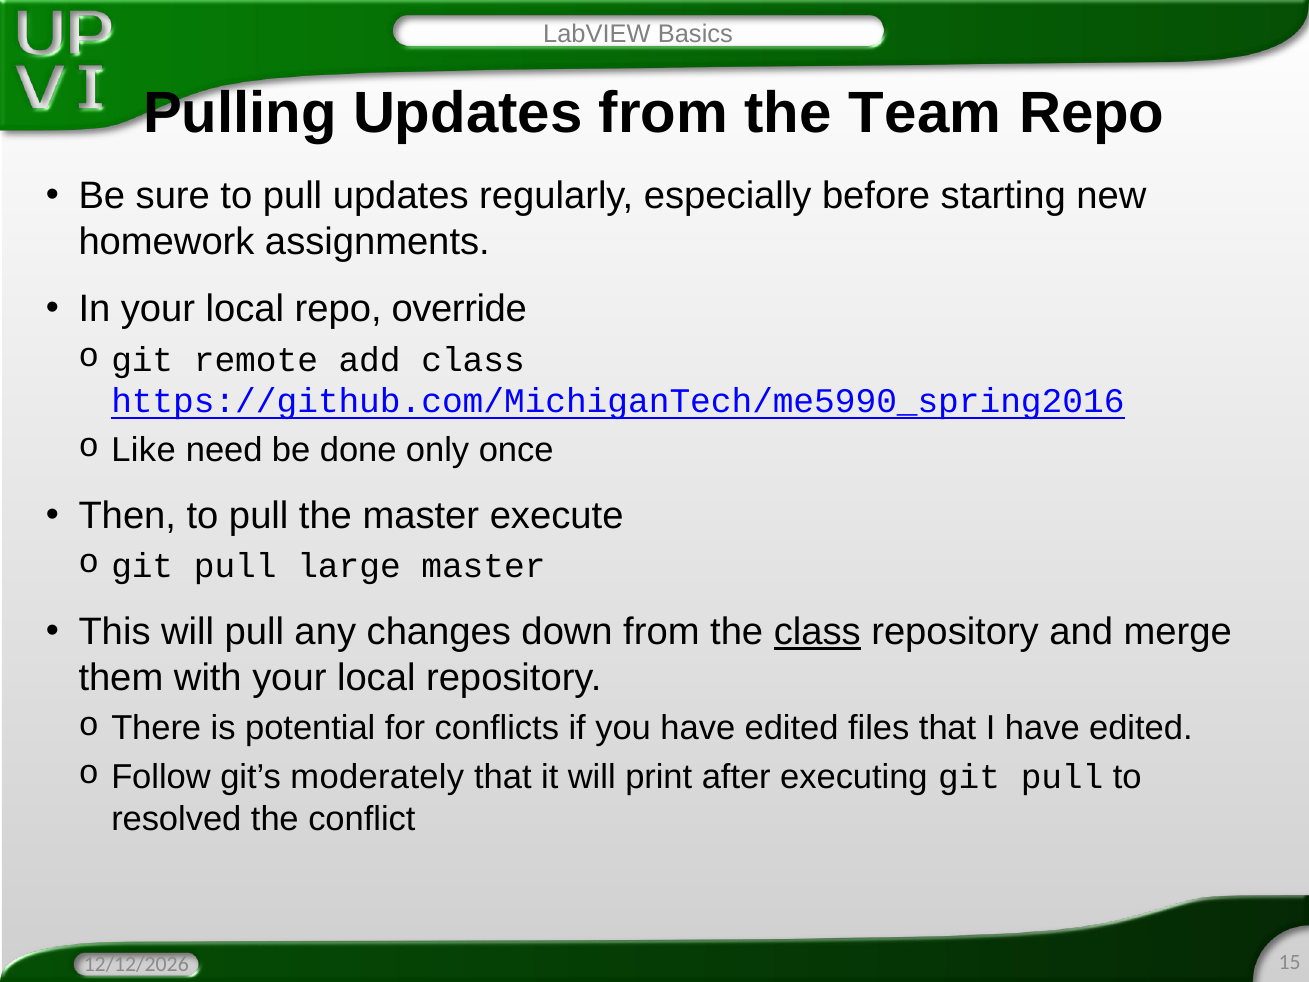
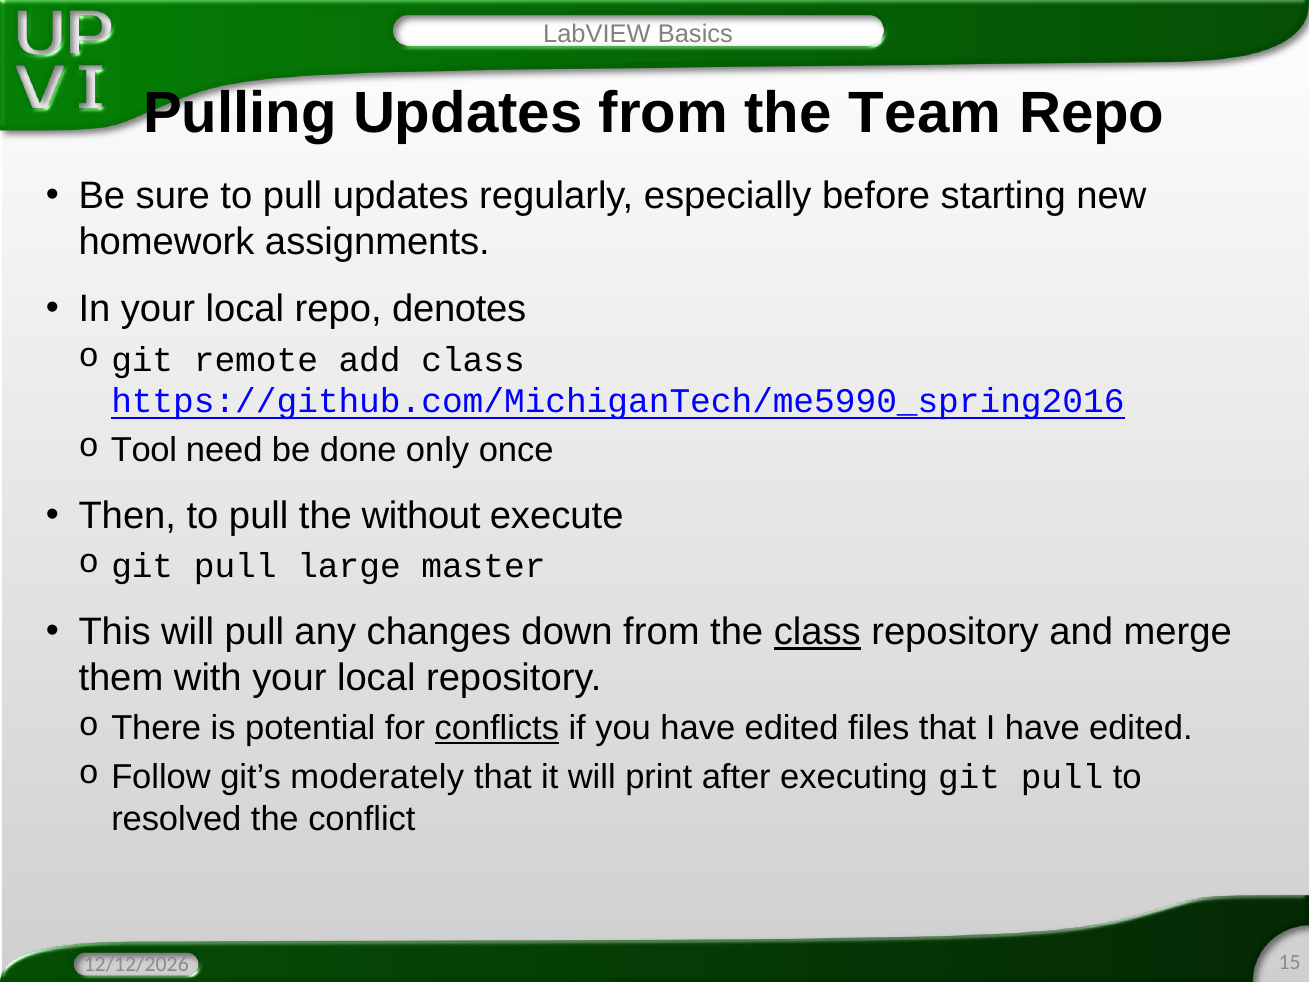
override: override -> denotes (459, 309)
Like: Like -> Tool (144, 450)
the master: master -> without (421, 516)
conflicts underline: none -> present (497, 728)
